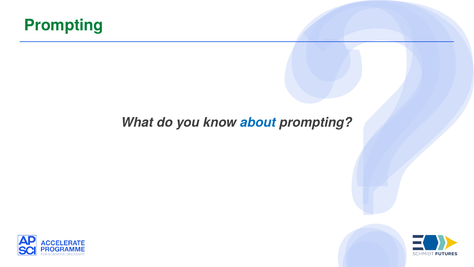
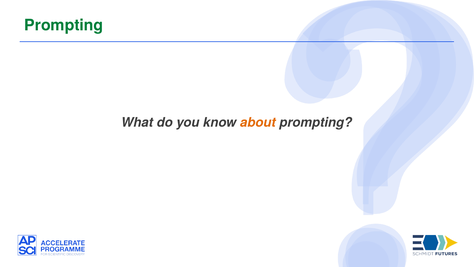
about colour: blue -> orange (258, 122)
